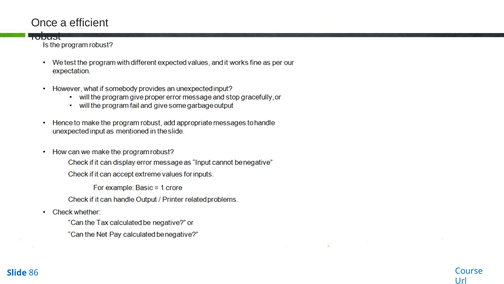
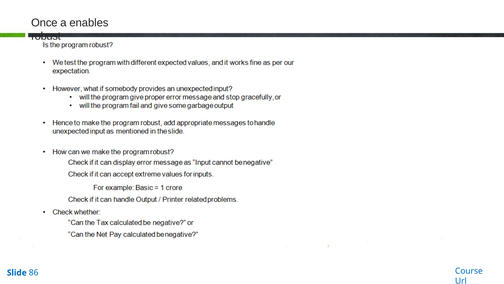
efficient: efficient -> enables (89, 23)
